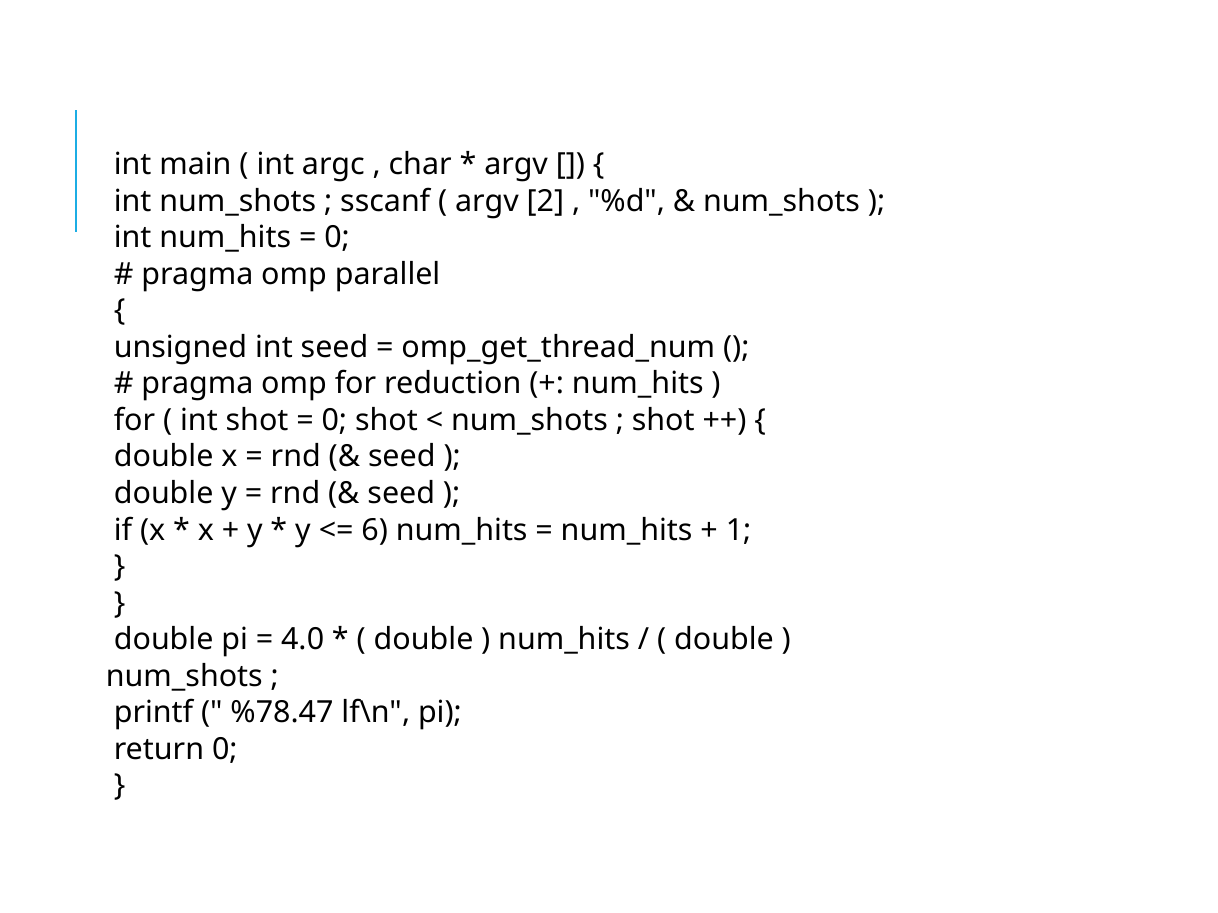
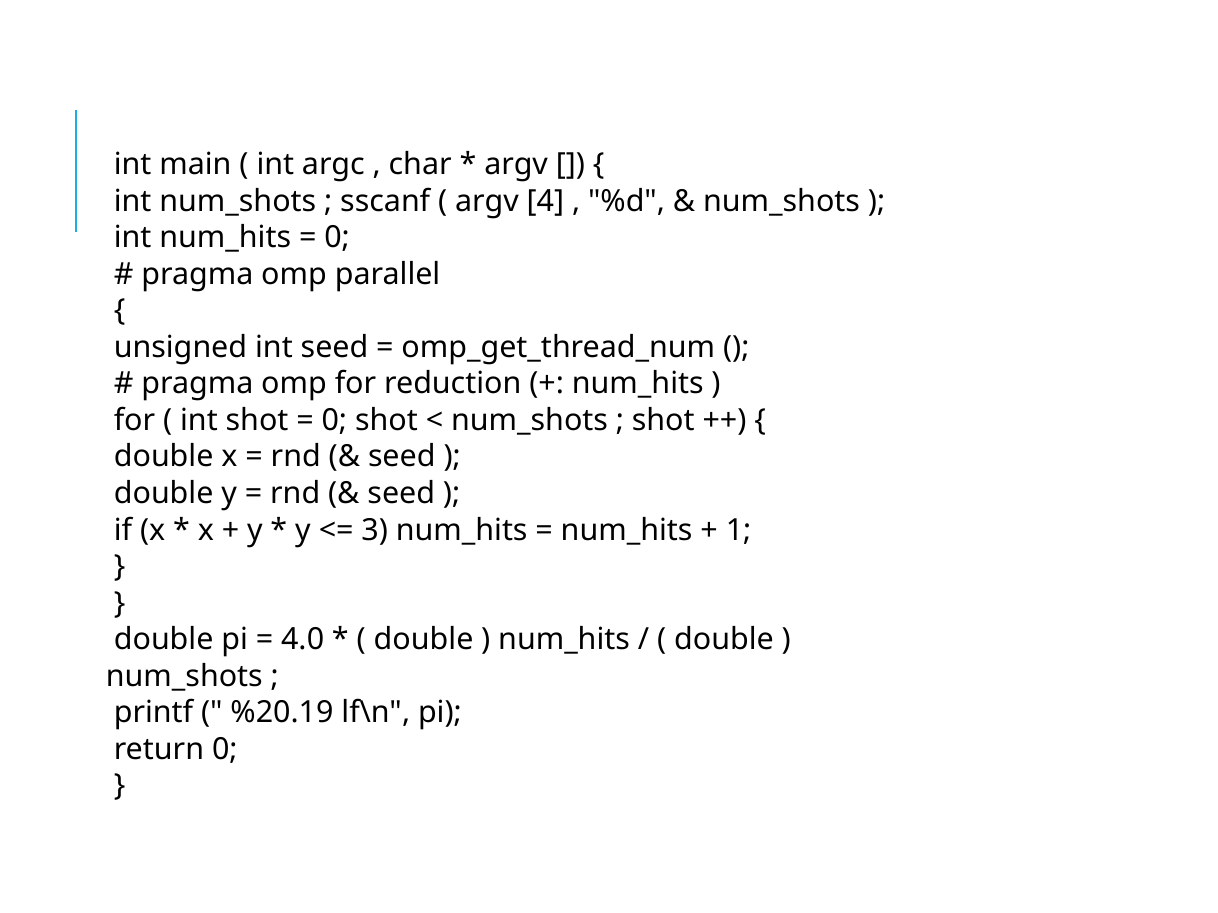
2: 2 -> 4 (545, 201)
6: 6 -> 3 (375, 530)
%78.47: %78.47 -> %20.19 (282, 713)
